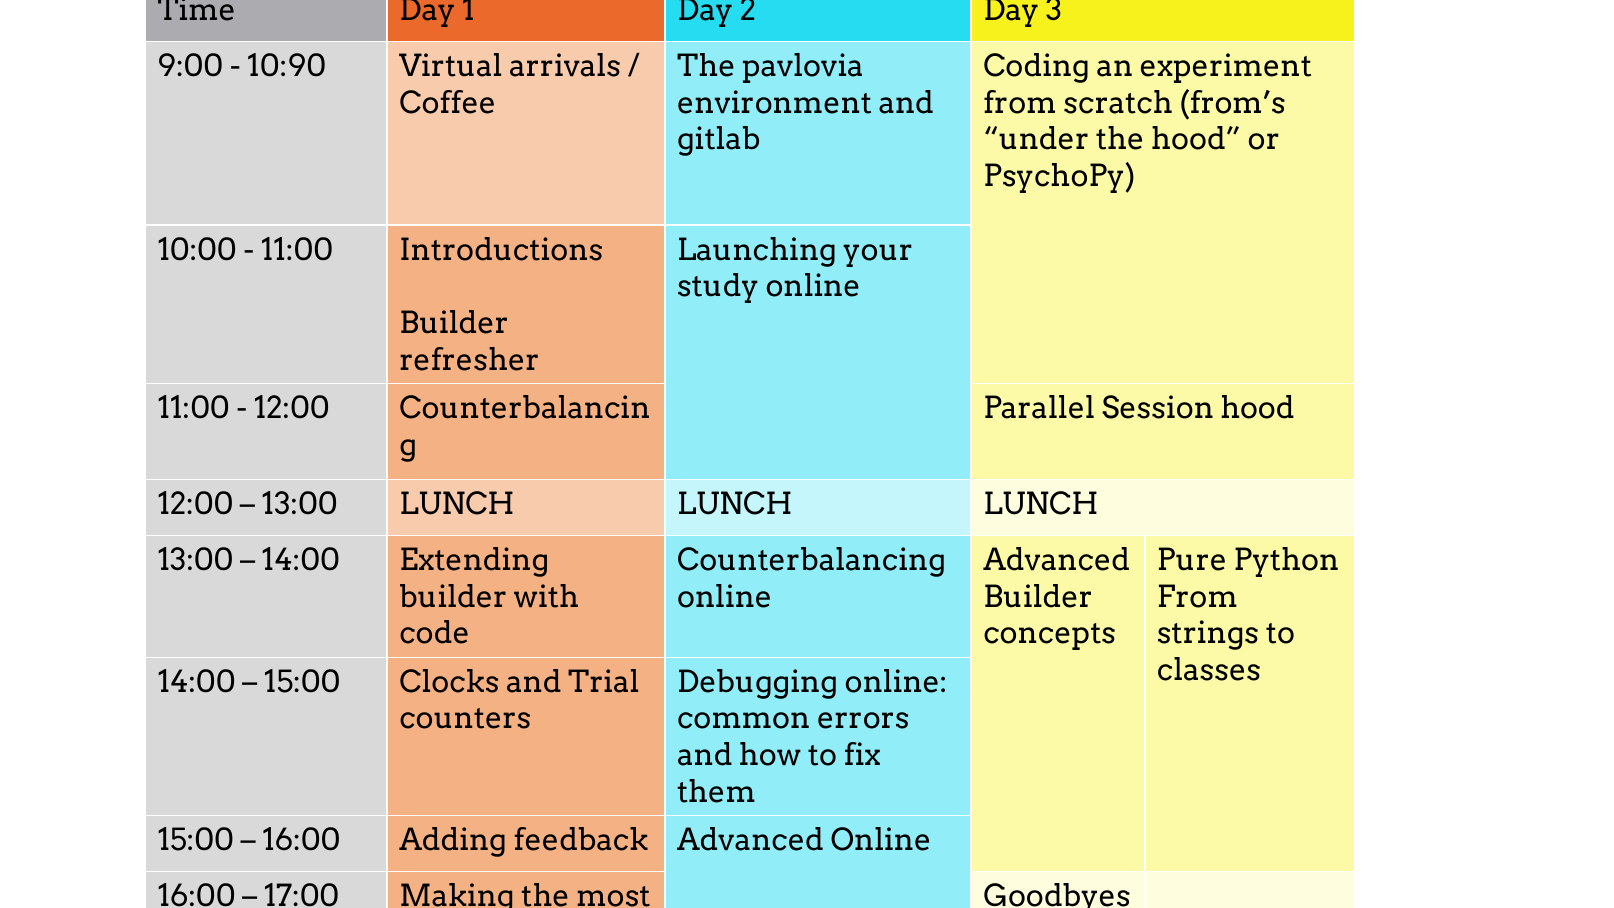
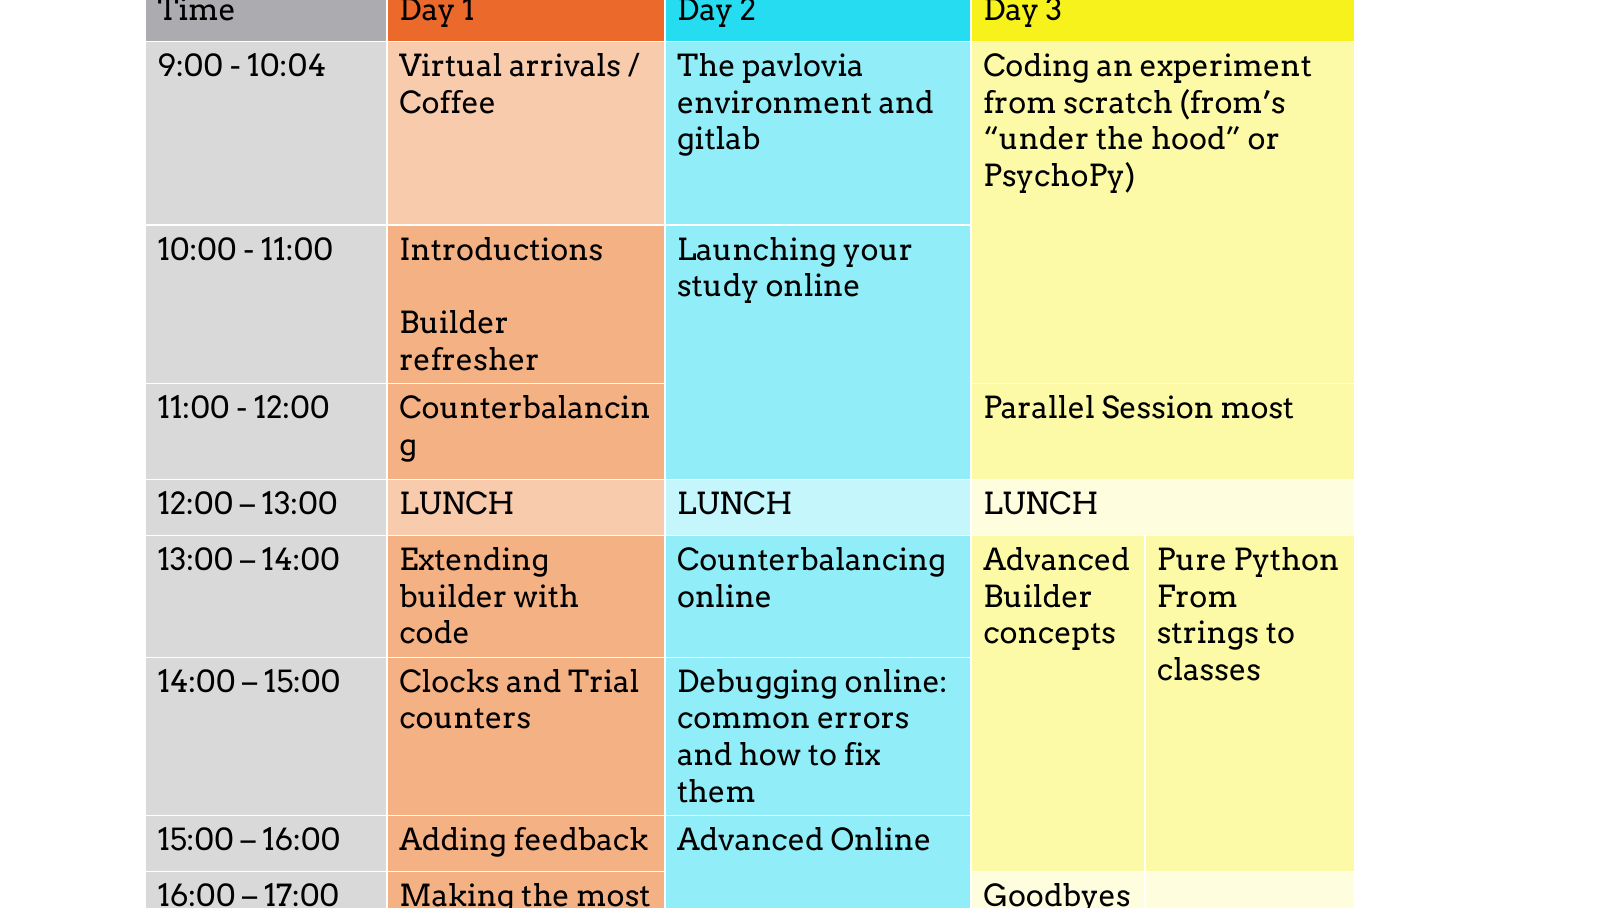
10:90: 10:90 -> 10:04 (287, 67)
Session hood: hood -> most (1257, 409)
